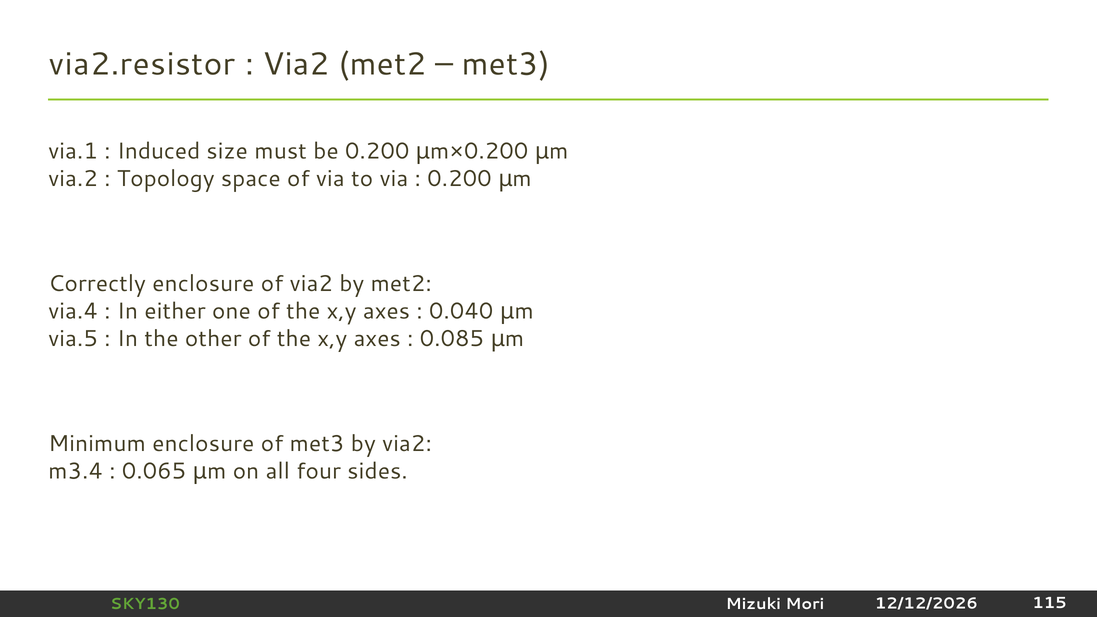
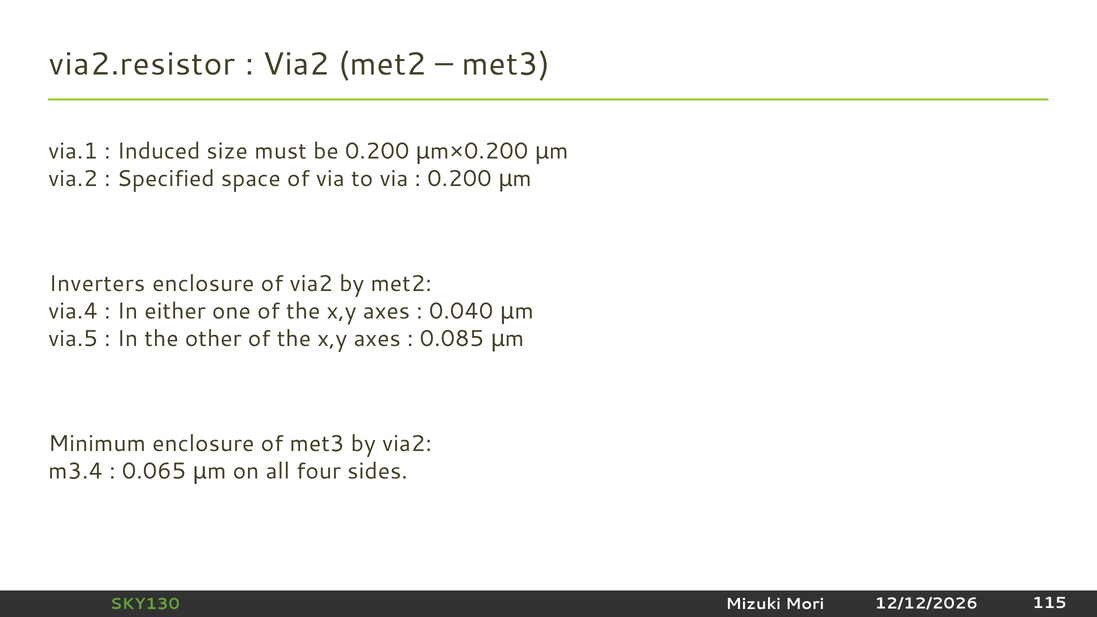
Topology: Topology -> Specified (166, 179)
Correctly: Correctly -> Inverters (97, 284)
